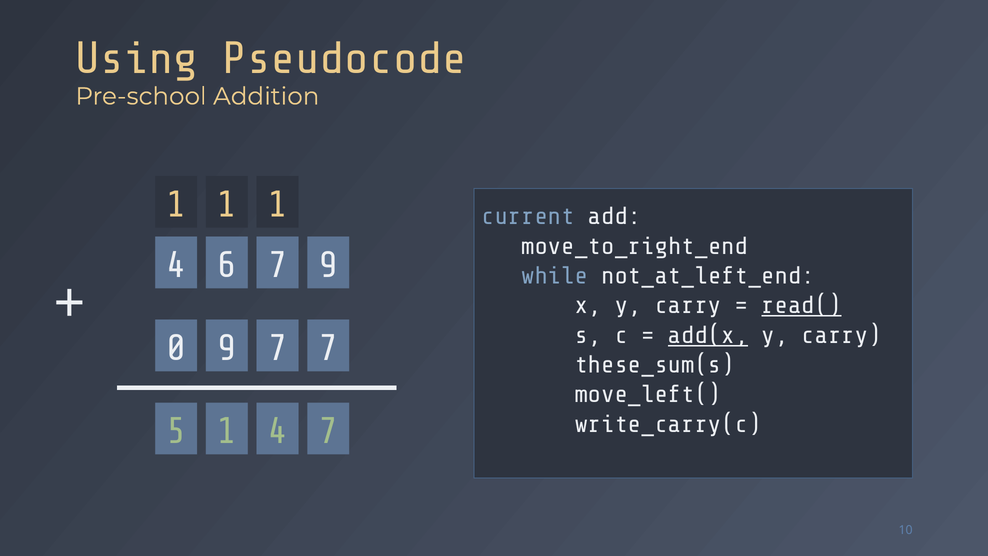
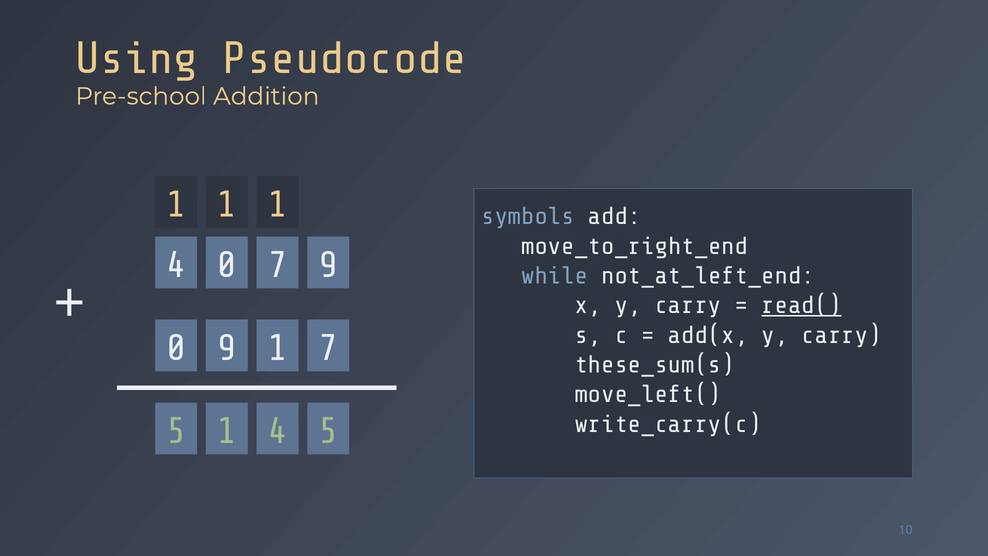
current: current -> symbols (528, 216)
4 6: 6 -> 0 (227, 265)
add(x underline: present -> none (708, 335)
9 7: 7 -> 1 (278, 348)
4 7: 7 -> 5 (328, 431)
